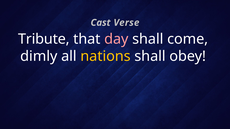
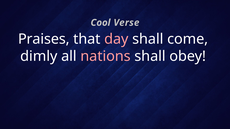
Cast: Cast -> Cool (101, 23)
Tribute: Tribute -> Praises (44, 39)
nations colour: yellow -> pink (106, 56)
